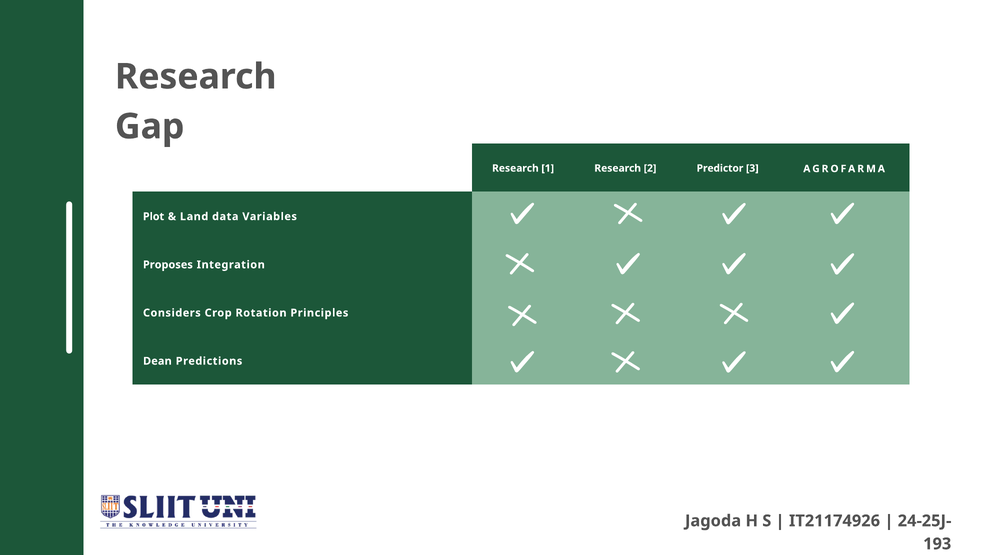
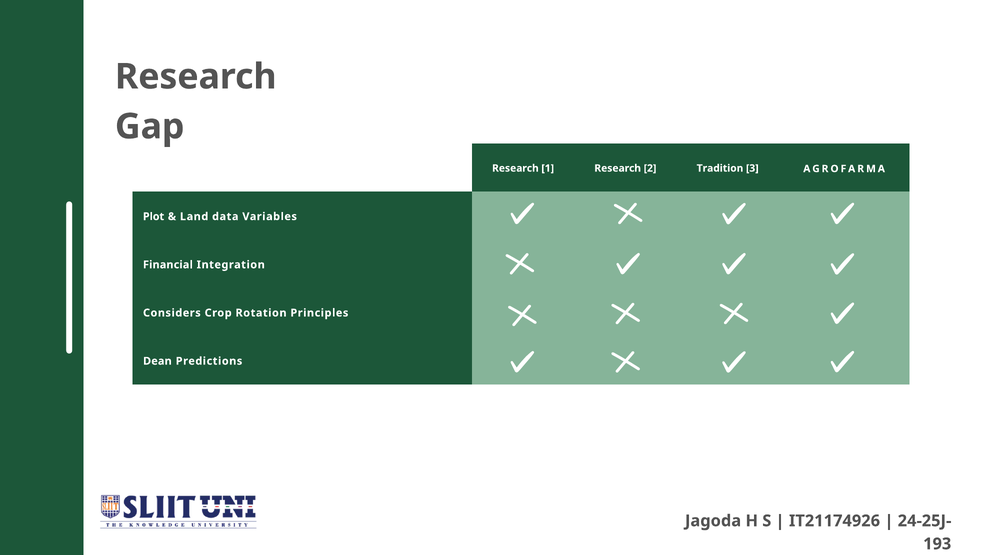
Predictor: Predictor -> Tradition (720, 168)
Proposes: Proposes -> Financial (168, 265)
